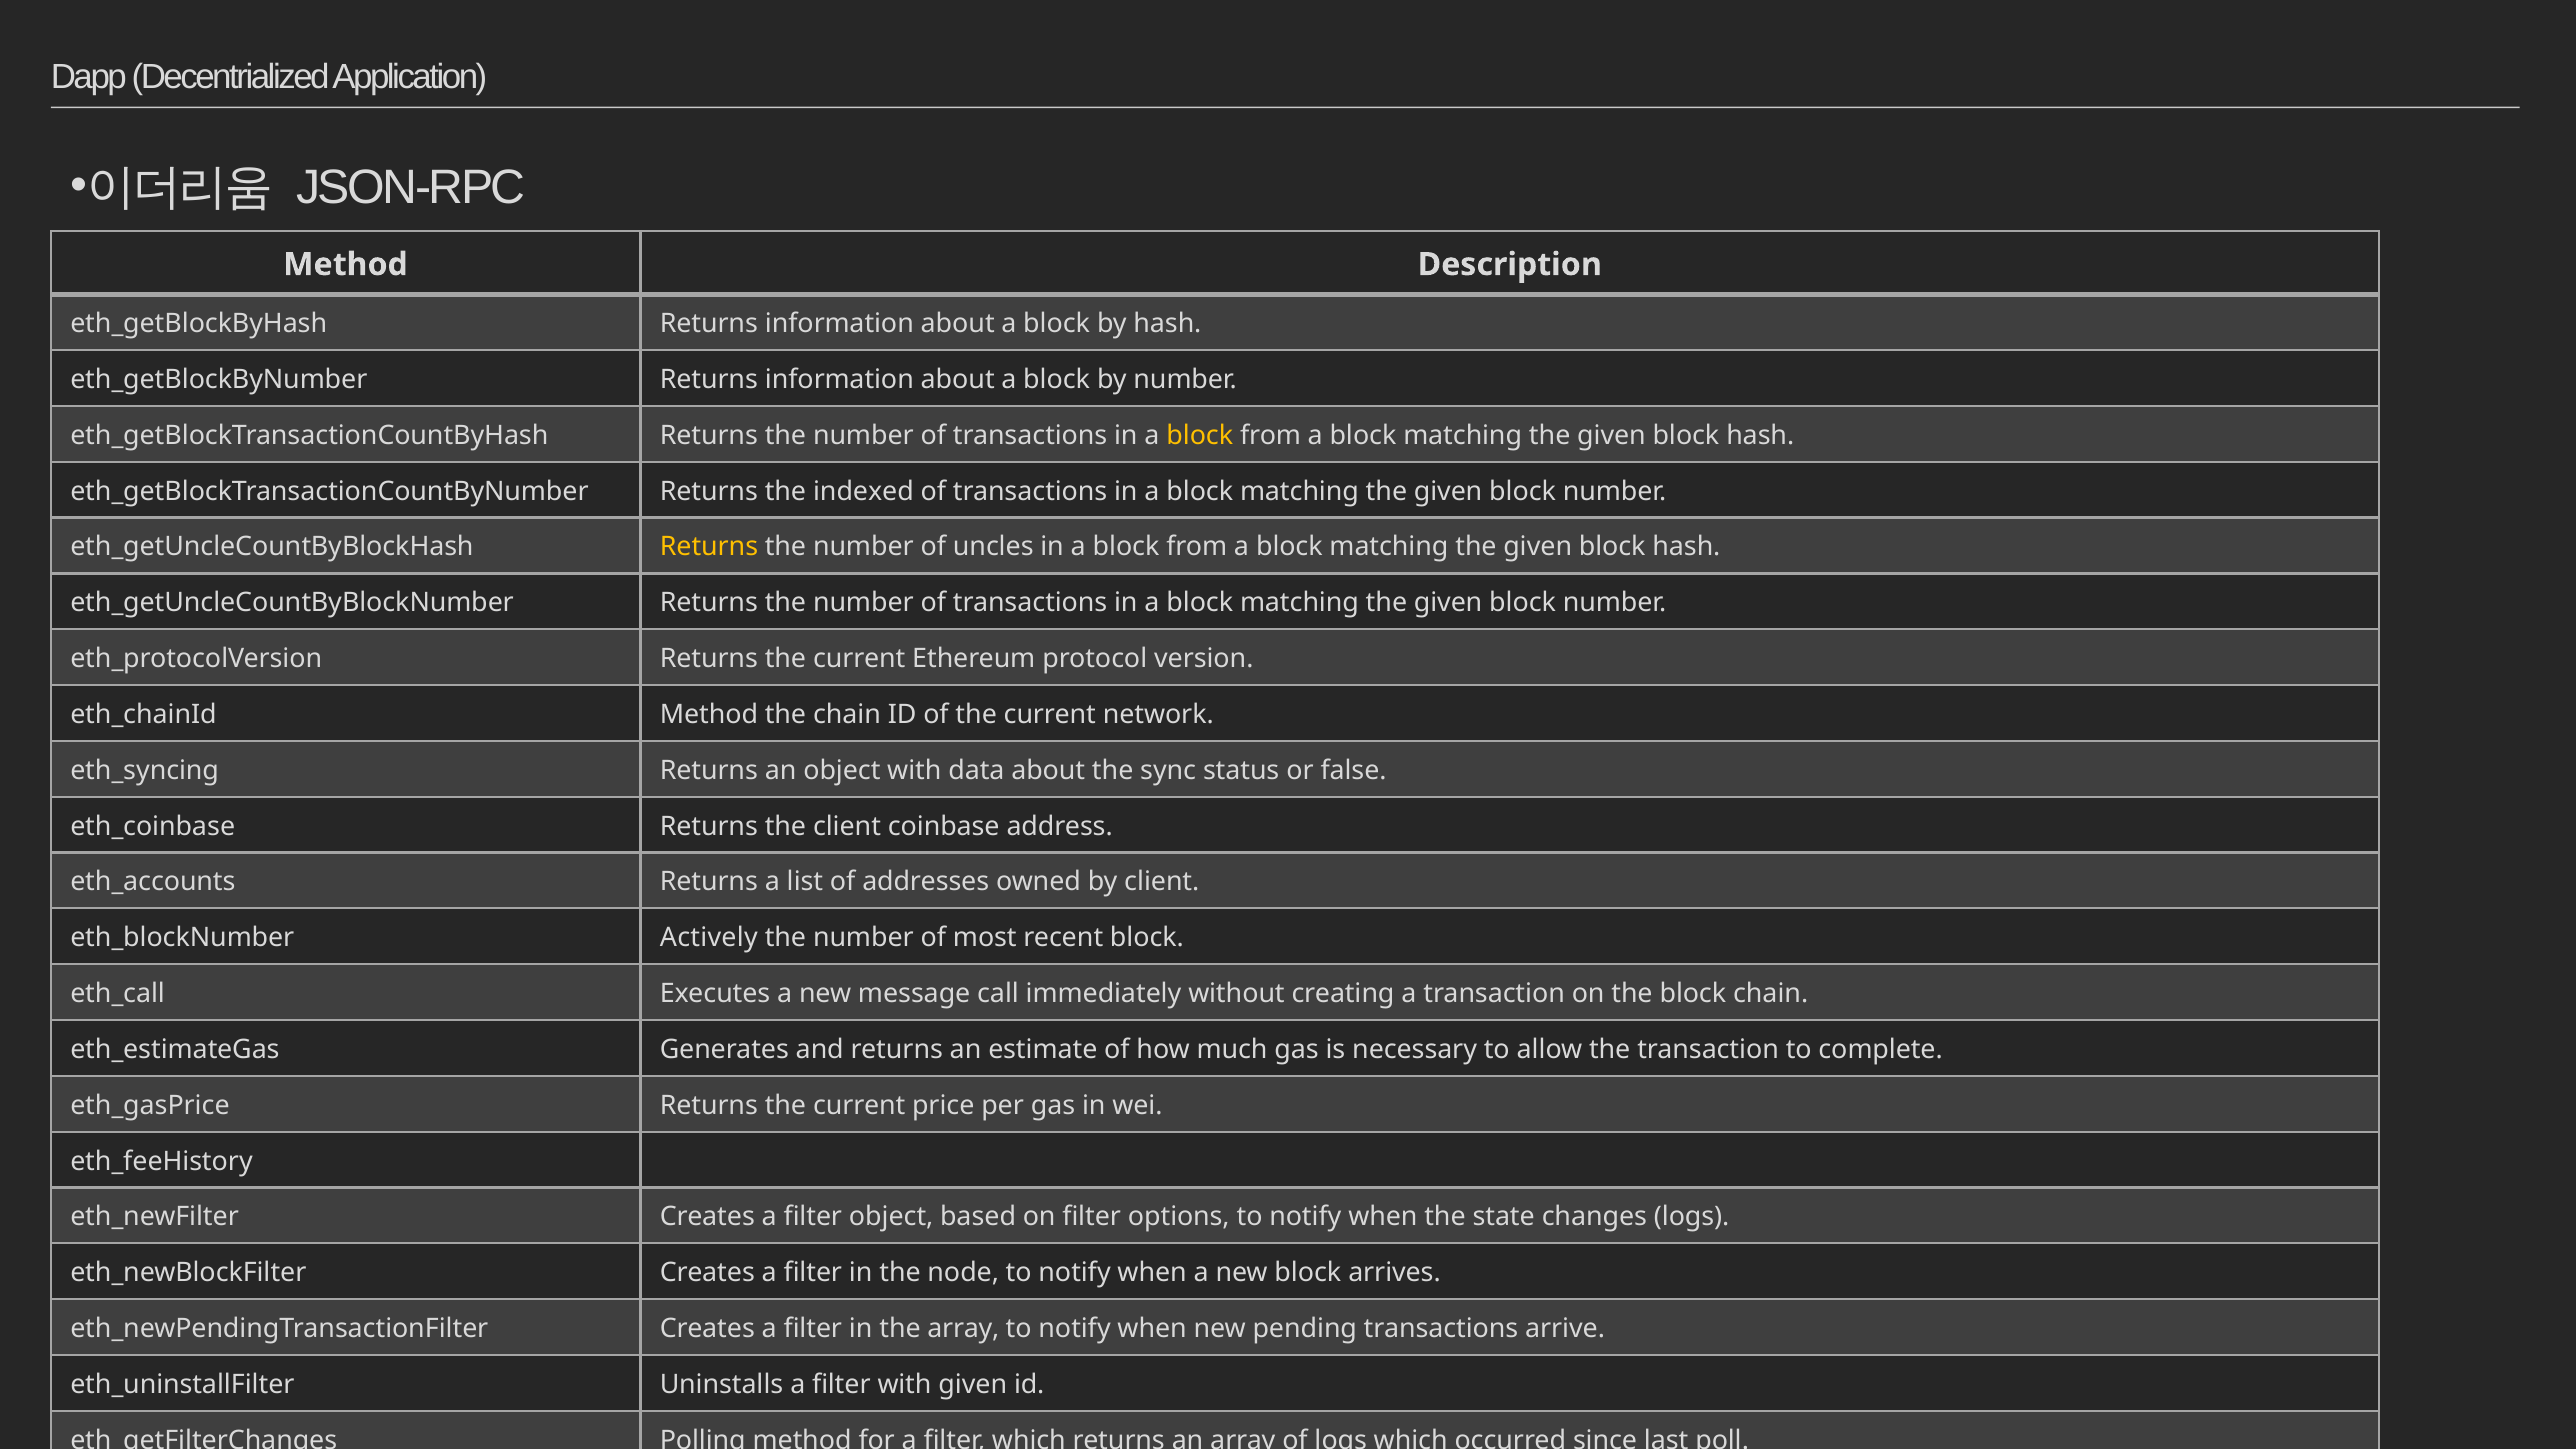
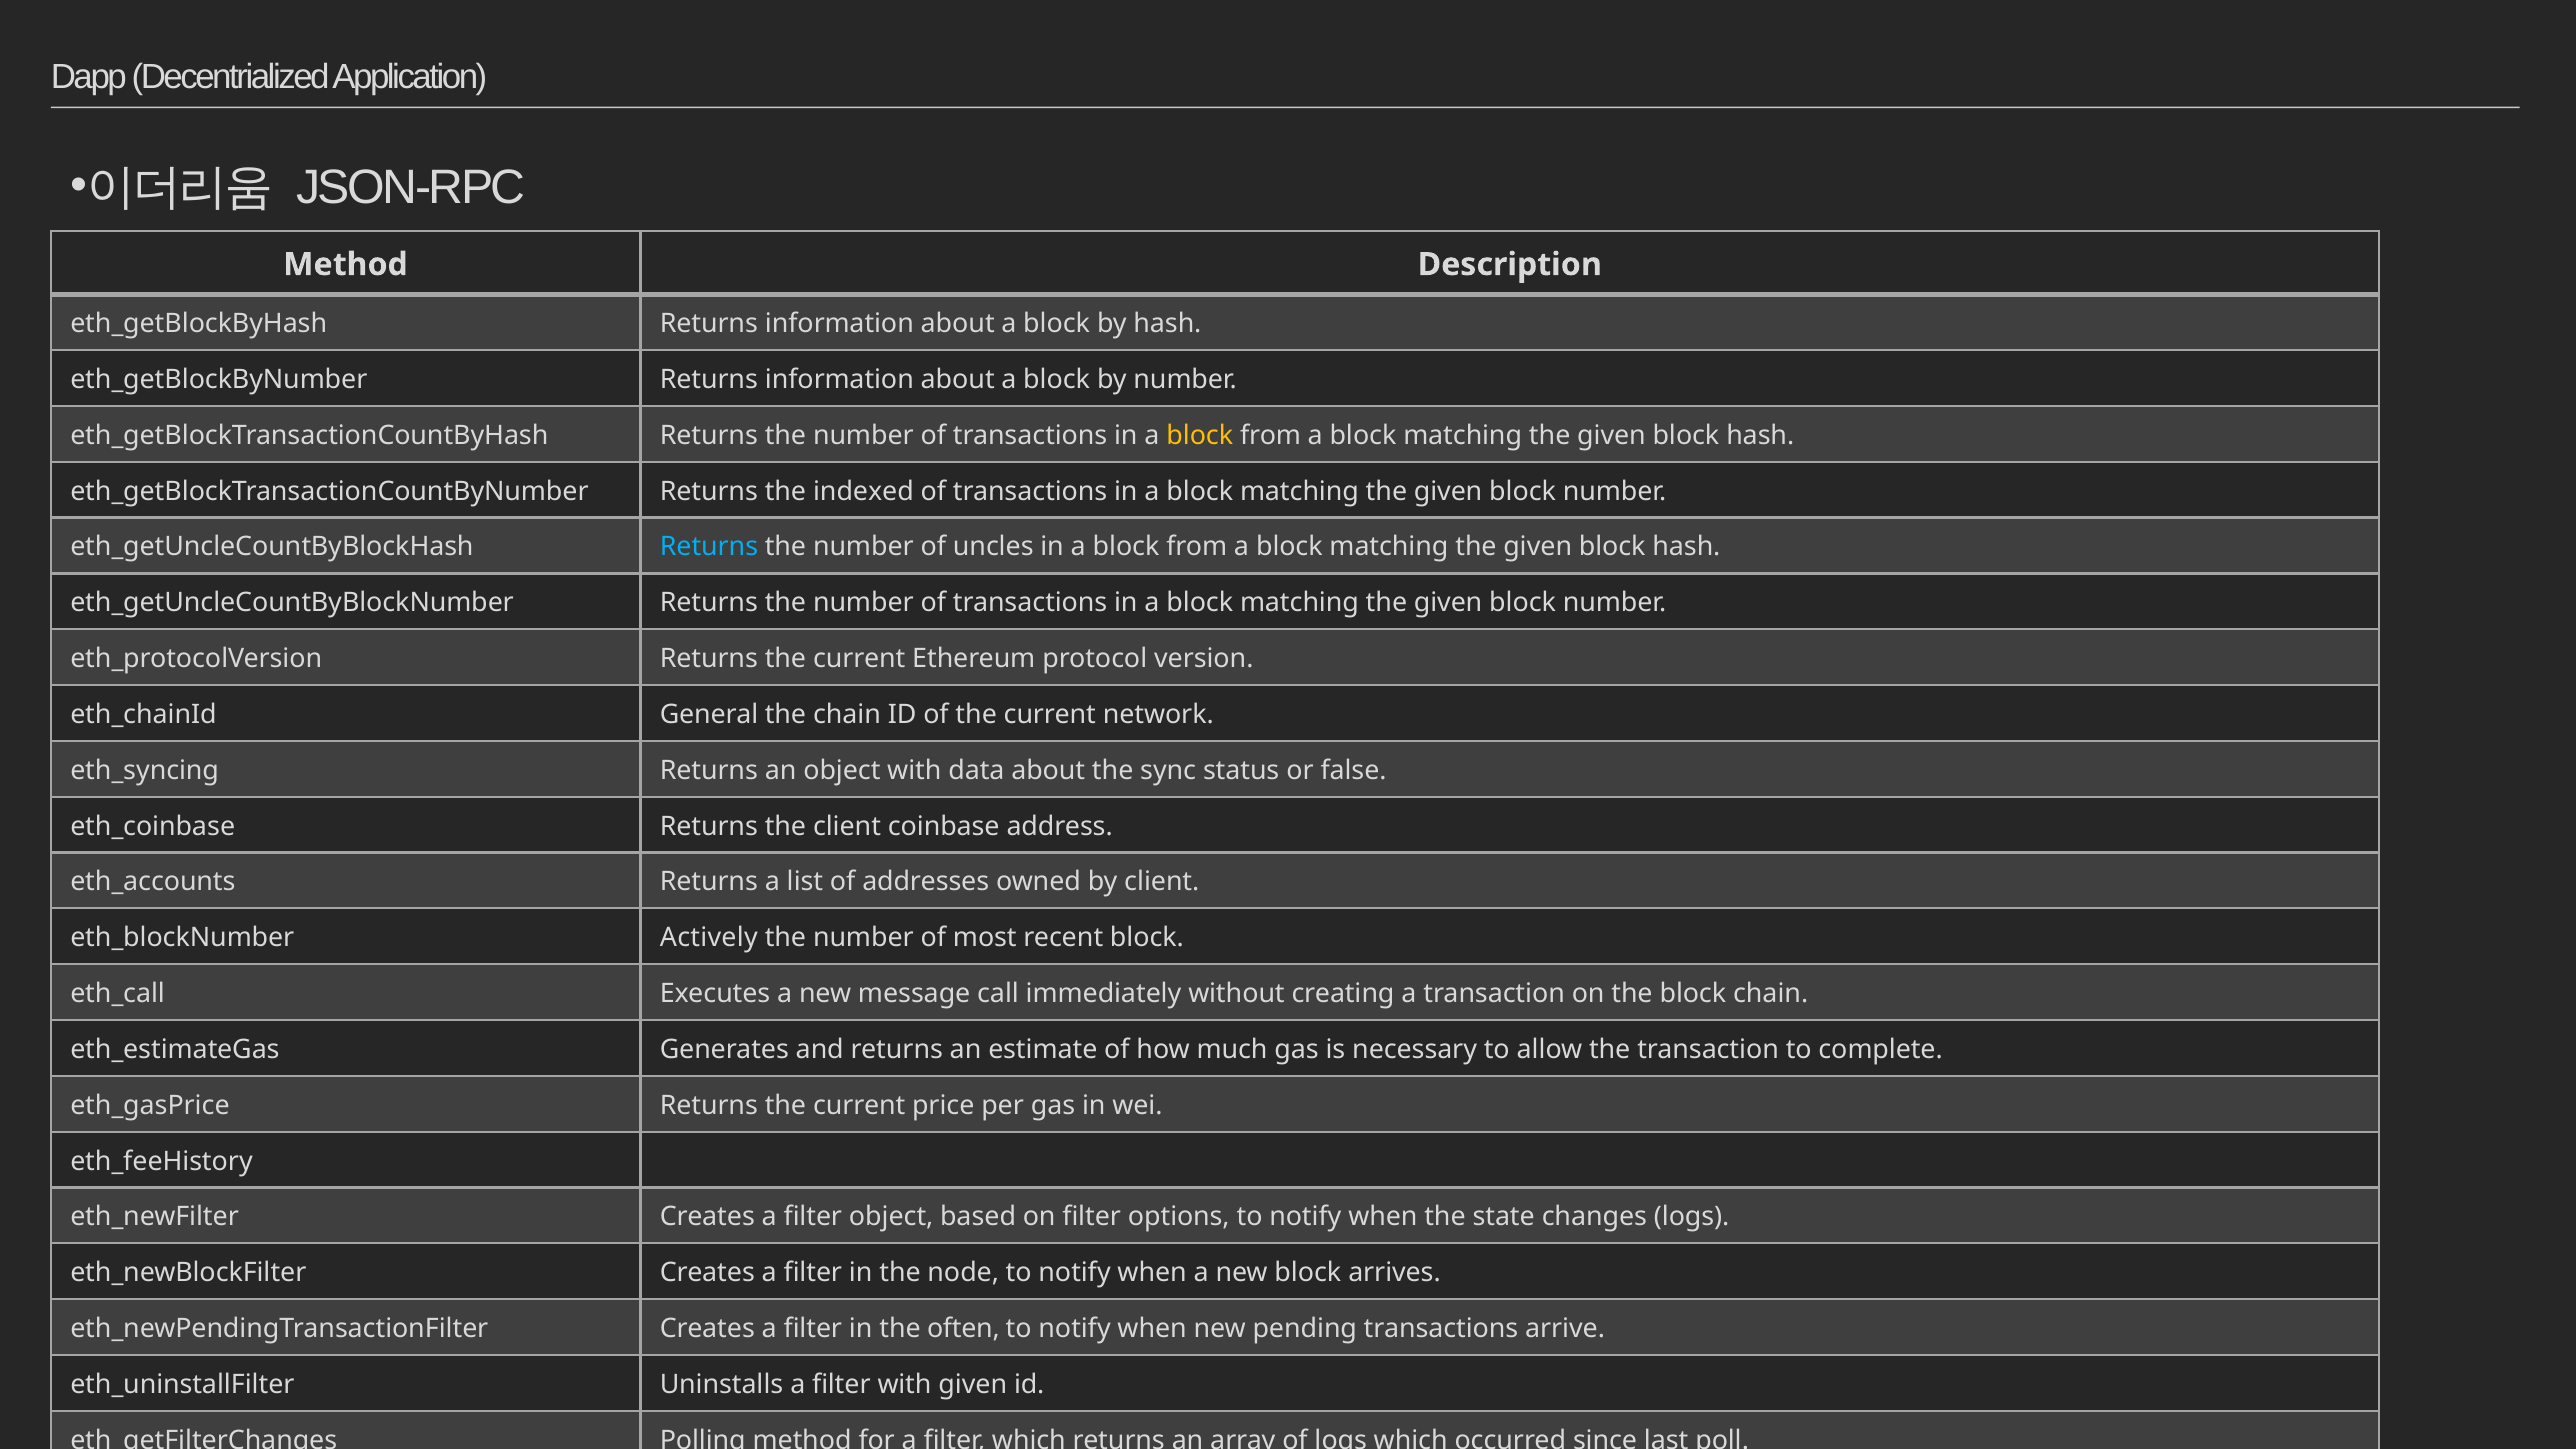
Returns colour: yellow -> light blue (709, 547)
Method: Method -> General (709, 714)
the array: array -> often (963, 1329)
